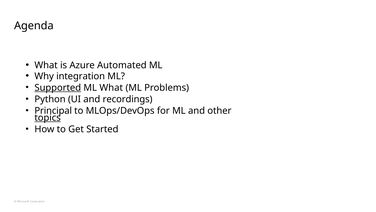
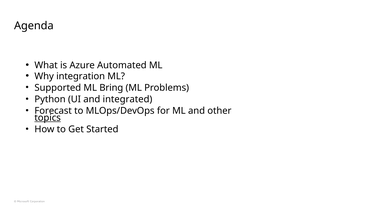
Supported underline: present -> none (58, 88)
ML What: What -> Bring (111, 88)
recordings: recordings -> integrated (127, 99)
Principal: Principal -> Forecast (53, 111)
